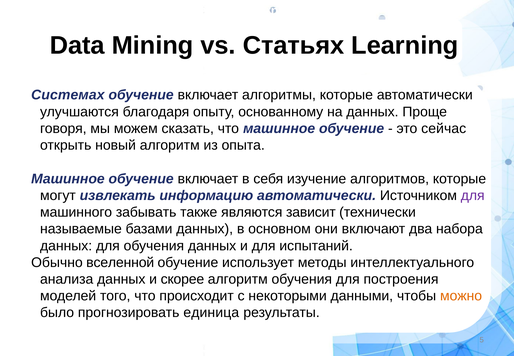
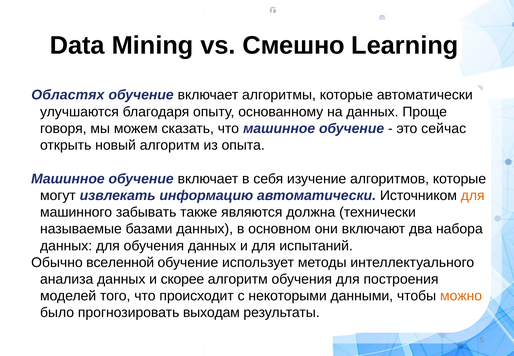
Статьях: Статьях -> Смешно (294, 45)
Системах: Системах -> Областях (68, 95)
для colour: purple -> orange (473, 196)
зависит: зависит -> должна (311, 212)
единица: единица -> выходам (211, 313)
